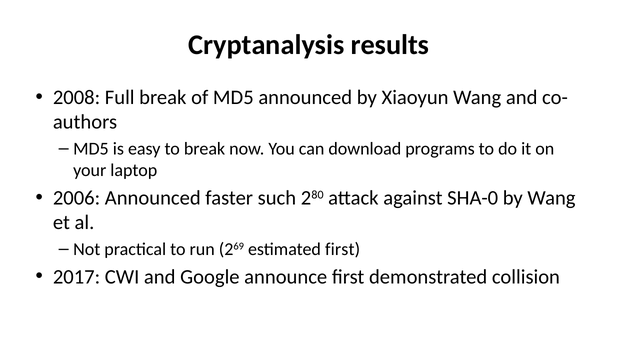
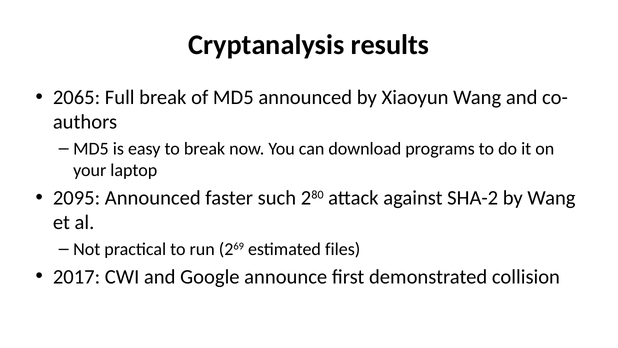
2008: 2008 -> 2065 (77, 97)
2006: 2006 -> 2095 (77, 198)
SHA-0: SHA-0 -> SHA-2 (473, 198)
estimated first: first -> files (343, 249)
